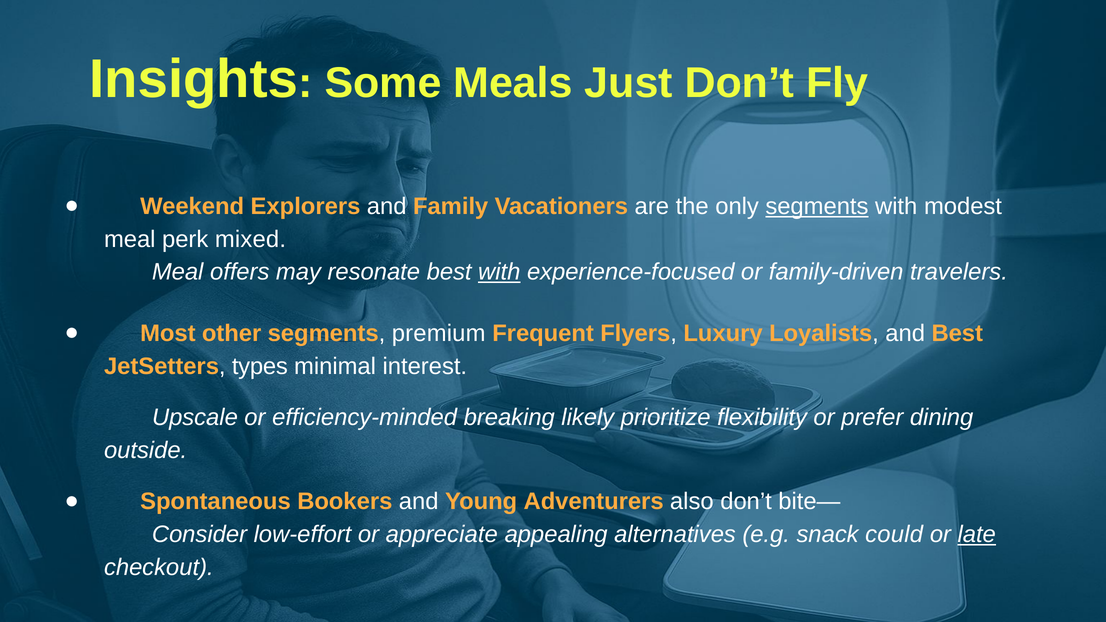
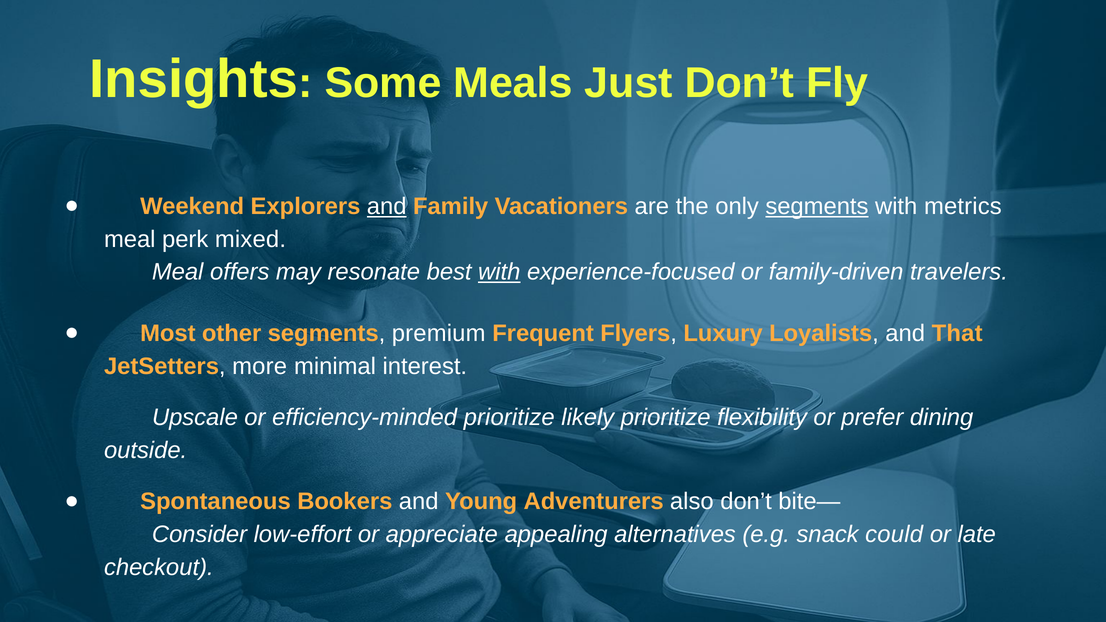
and underline: none -> present (387, 206)
modest: modest -> metrics (963, 206)
and Best: Best -> That (957, 333)
types: types -> more (260, 366)
efficiency-minded breaking: breaking -> prioritize (509, 418)
late underline: present -> none (977, 534)
